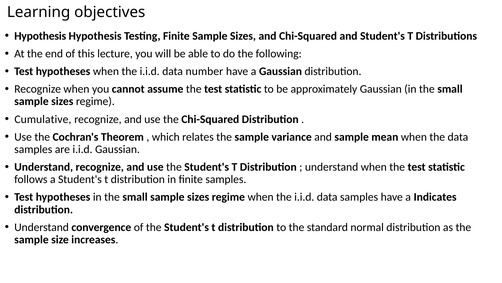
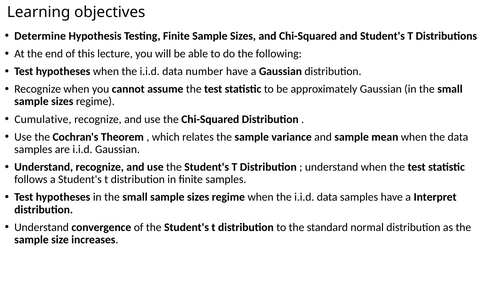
Hypothesis: Hypothesis -> Determine (40, 36)
Indicates: Indicates -> Interpret (435, 197)
